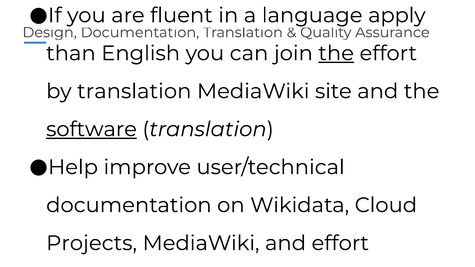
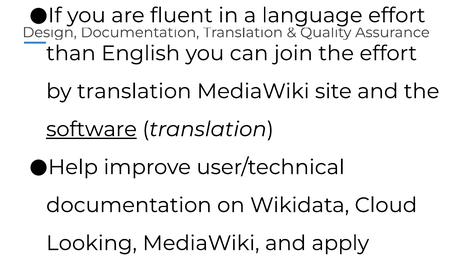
language apply: apply -> effort (397, 15)
the underline: present -> none (336, 53)
Projects: Projects -> Looking (92, 243)
and effort: effort -> apply (340, 243)
